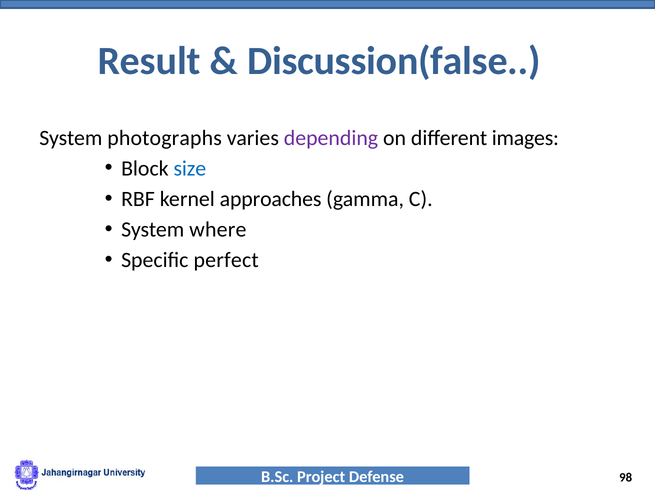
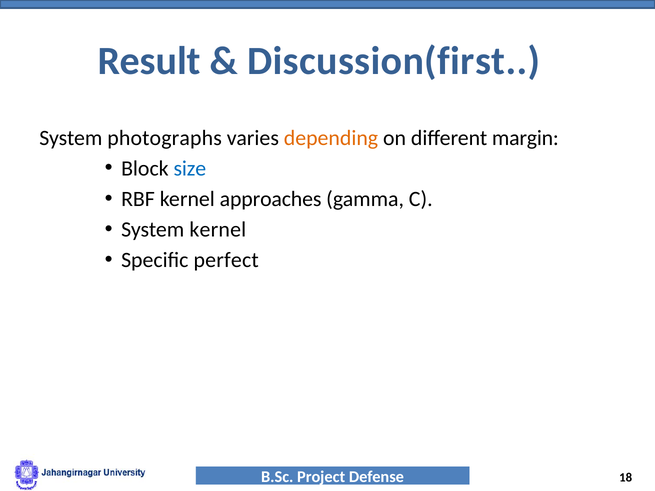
Discussion(false: Discussion(false -> Discussion(first (394, 61)
depending colour: purple -> orange (331, 138)
images: images -> margin (525, 138)
System where: where -> kernel (218, 230)
98: 98 -> 18 (626, 478)
